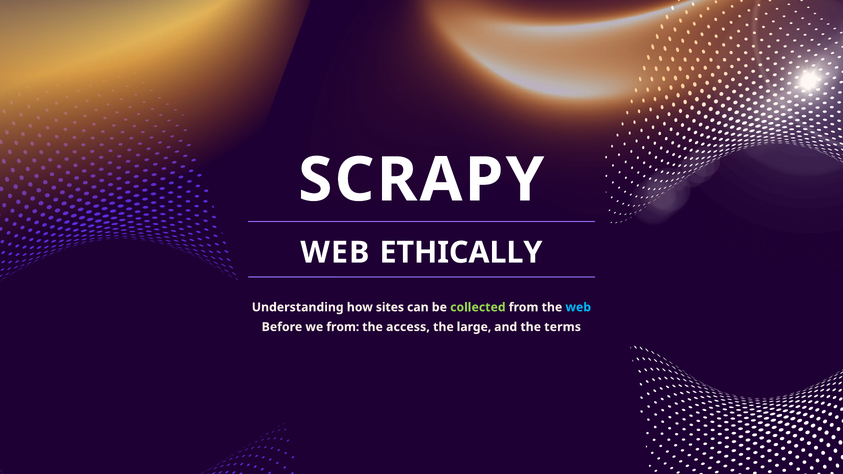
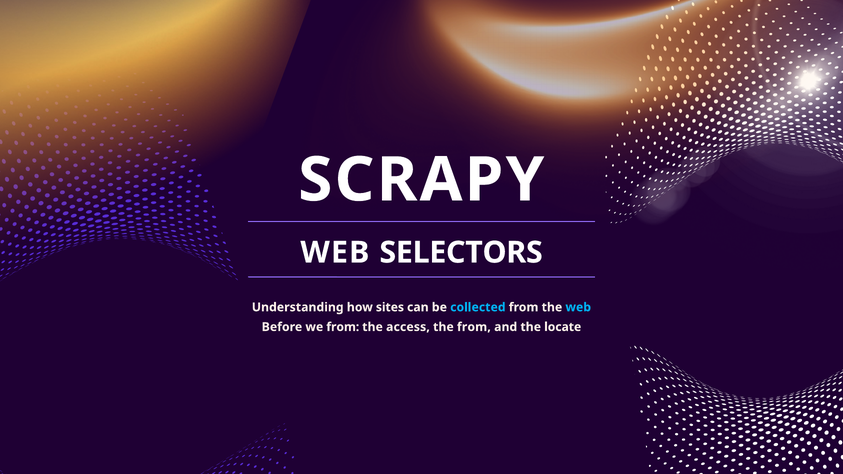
ETHICALLY: ETHICALLY -> SELECTORS (461, 253)
collected colour: light green -> light blue (478, 307)
the large: large -> from (474, 327)
terms: terms -> locate (563, 327)
